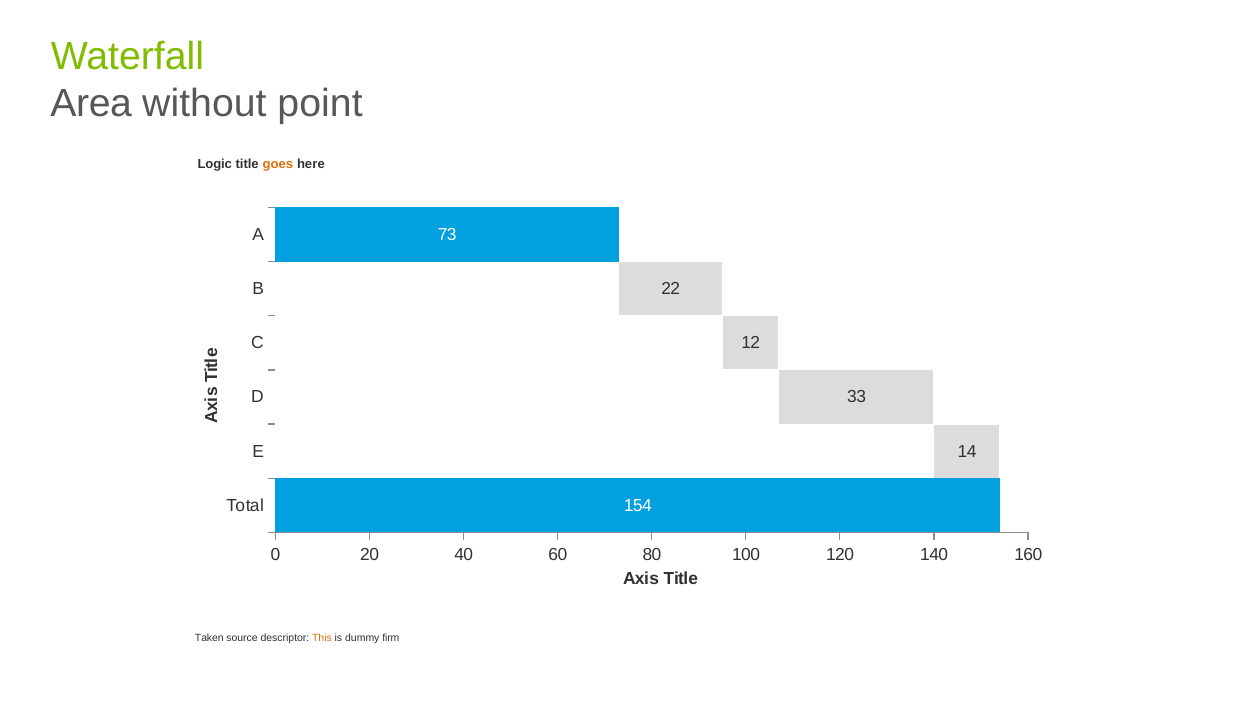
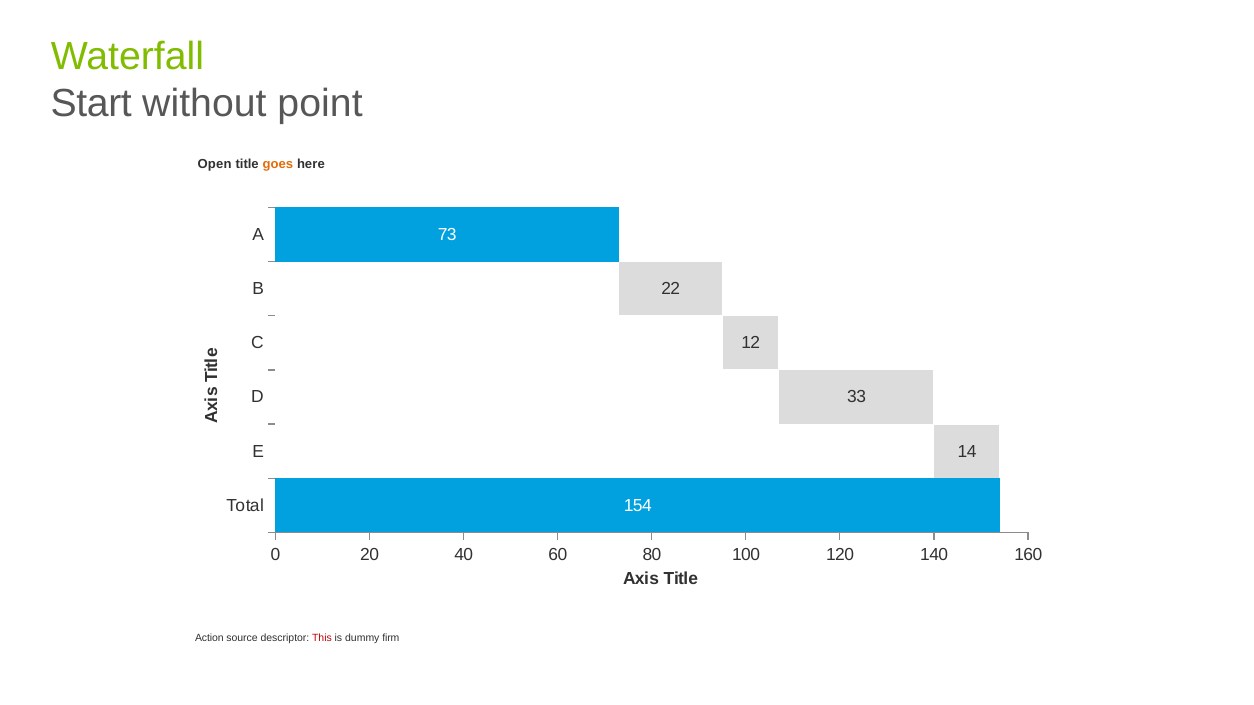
Area: Area -> Start (91, 104)
Logic: Logic -> Open (215, 164)
Taken: Taken -> Action (209, 639)
This colour: orange -> red (322, 639)
